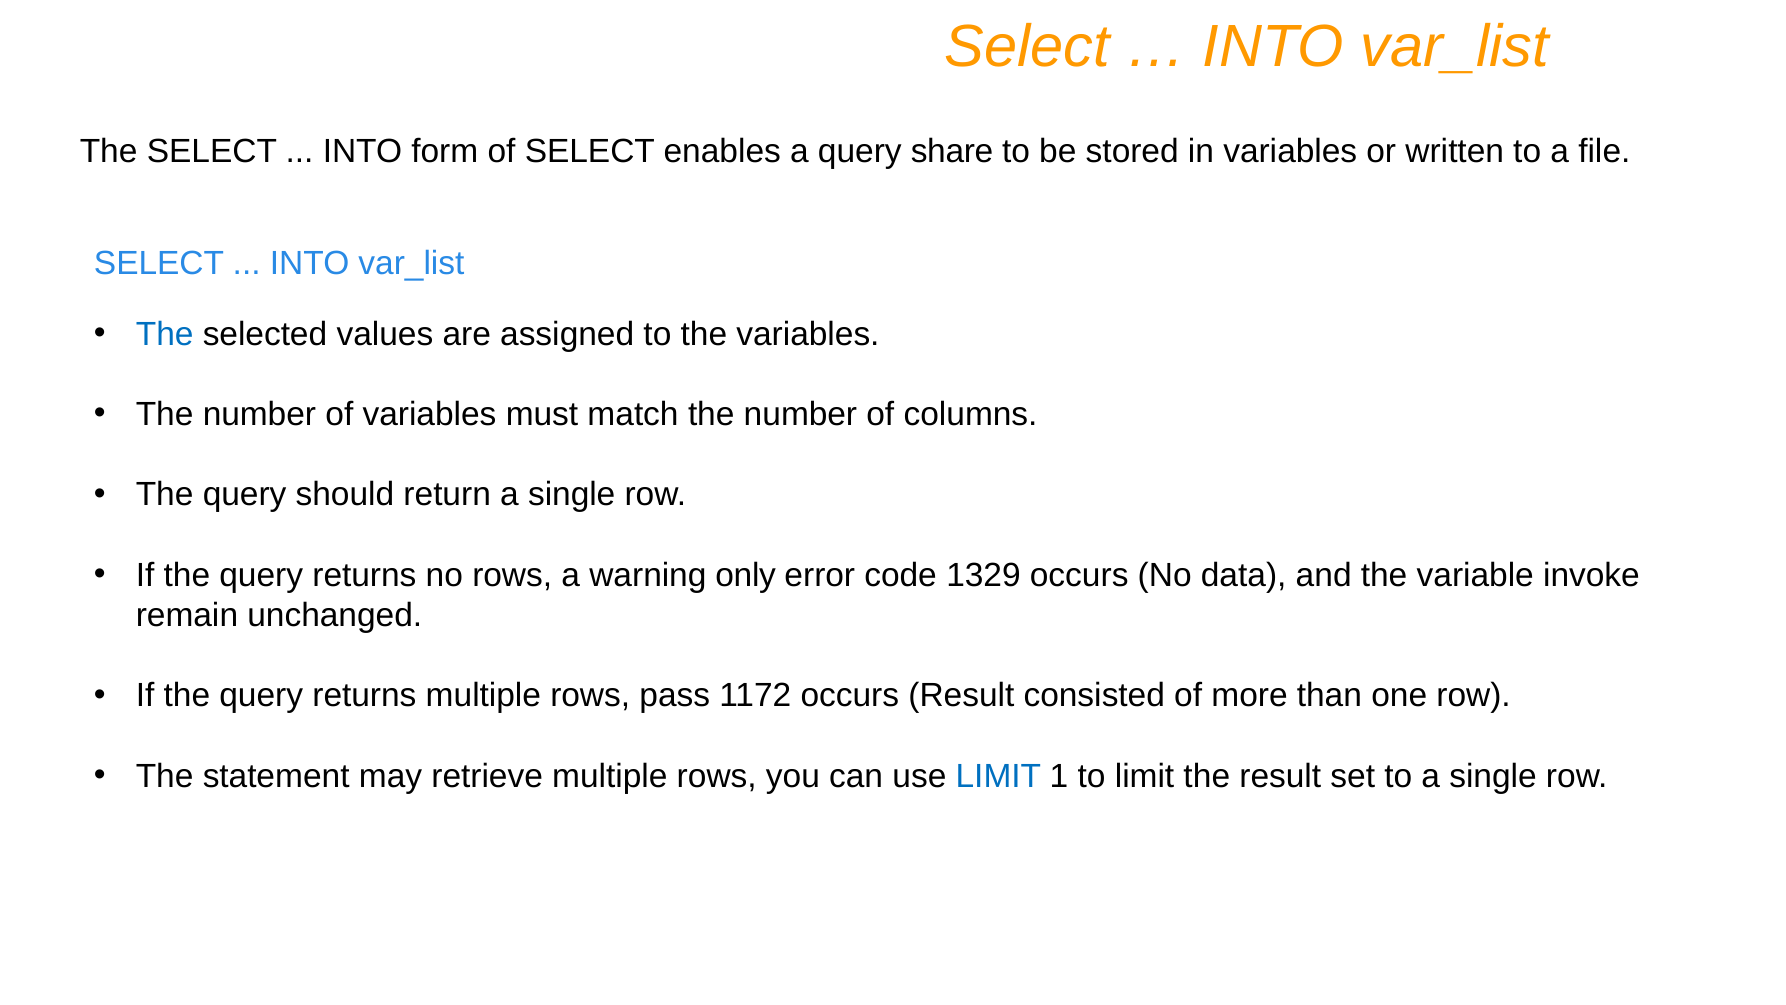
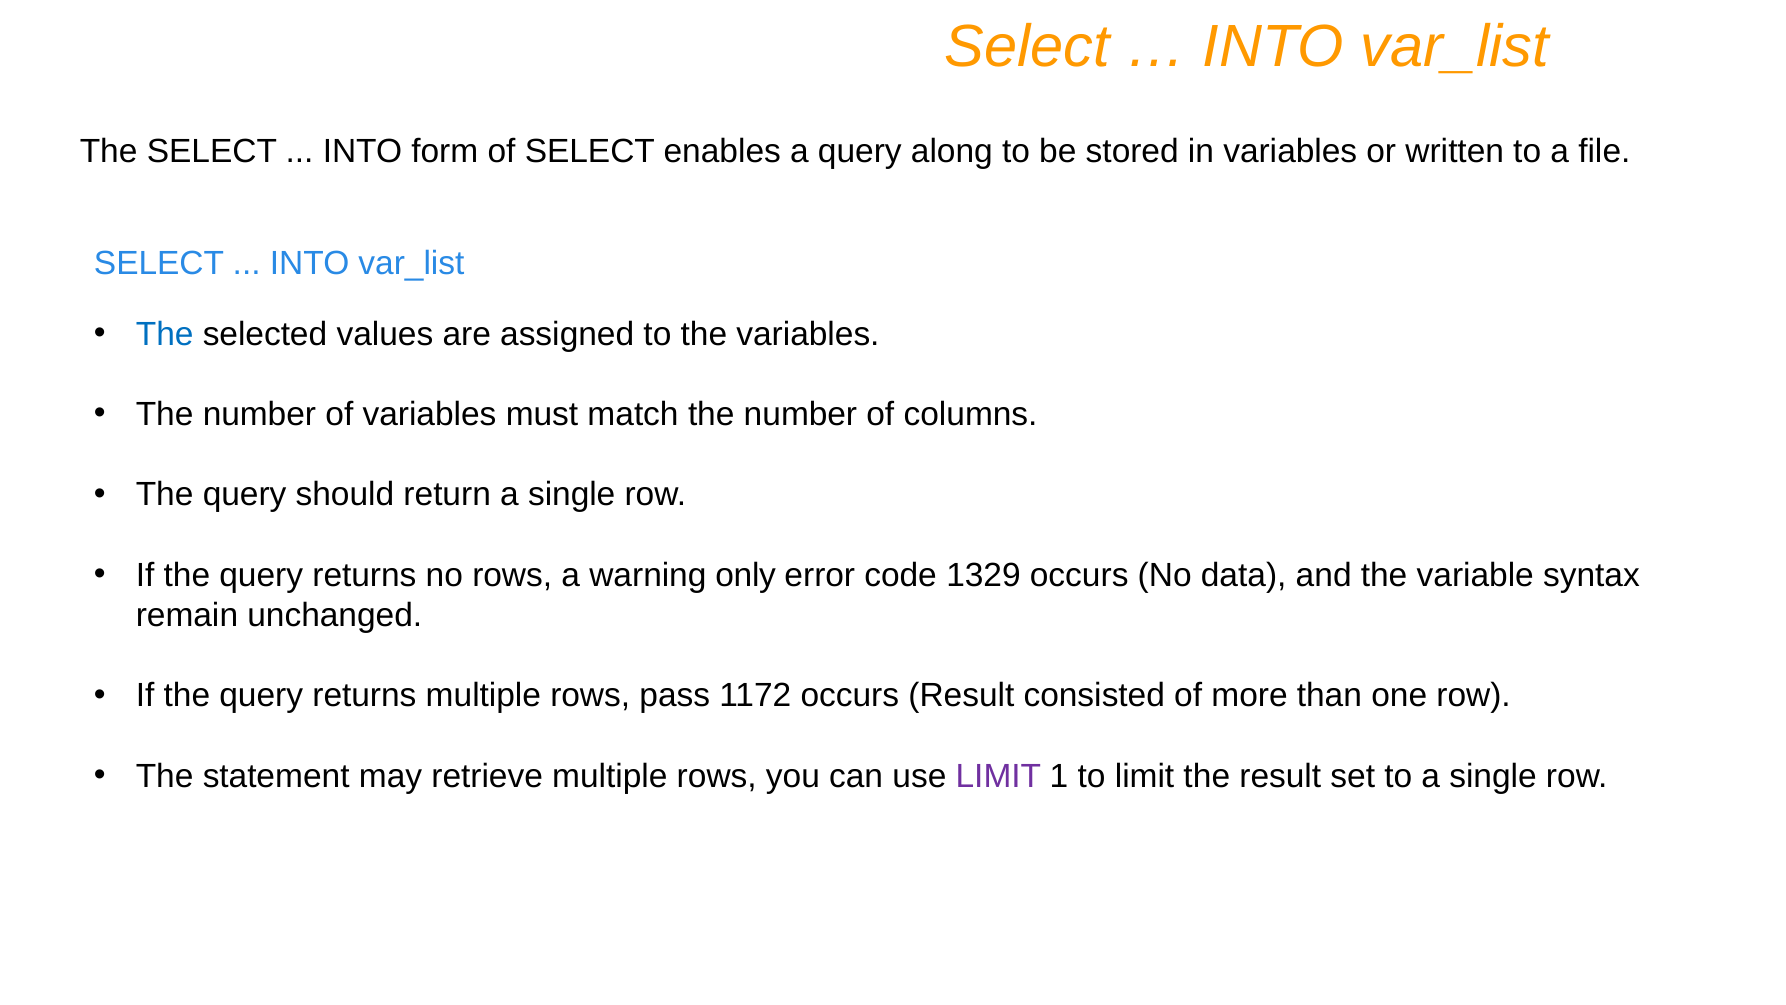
share: share -> along (952, 152)
invoke: invoke -> syntax (1591, 575)
LIMIT colour: blue -> purple (998, 776)
